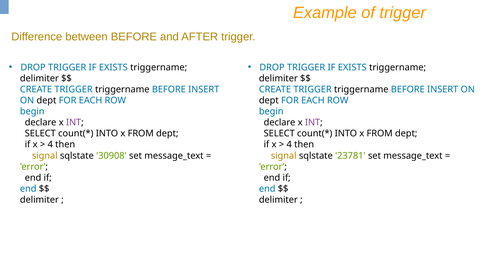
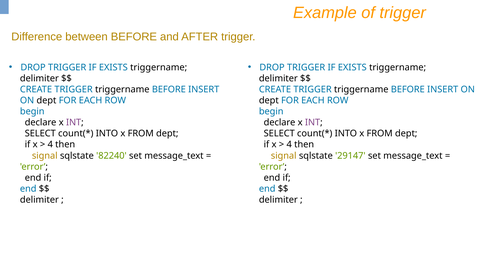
30908: 30908 -> 82240 (111, 156)
23781: 23781 -> 29147 (350, 156)
